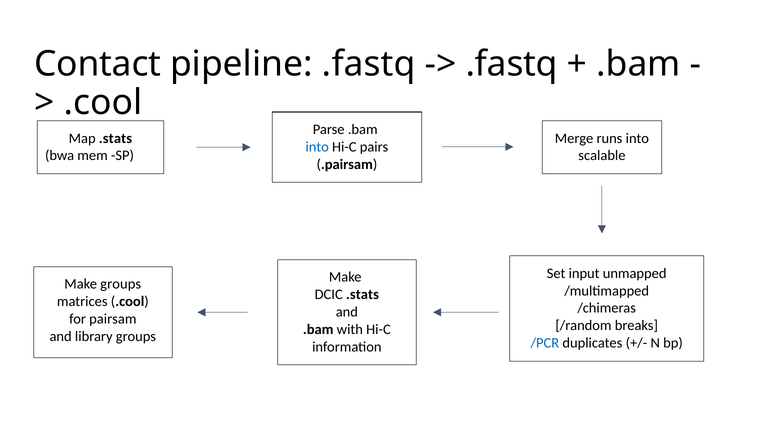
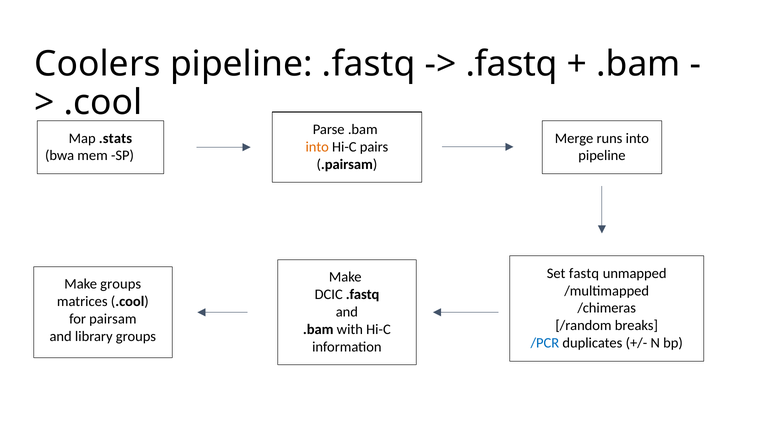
Contact: Contact -> Coolers (97, 64)
into colour: blue -> orange (317, 147)
scalable: scalable -> pipeline (602, 156)
input: input -> fastq (584, 274)
DCIC .stats: .stats -> .fastq (363, 295)
